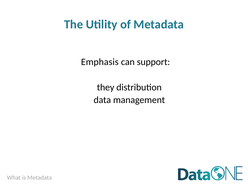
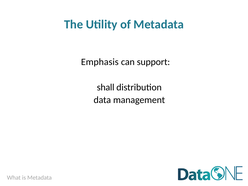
they: they -> shall (106, 87)
